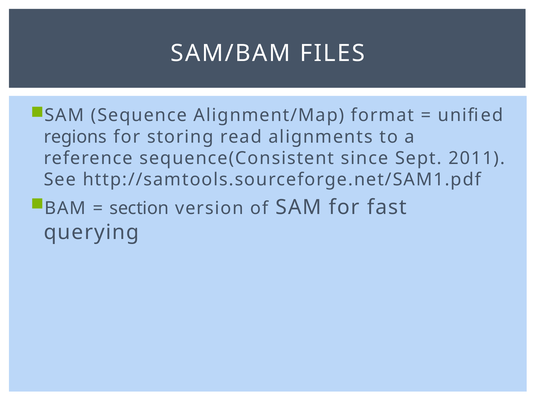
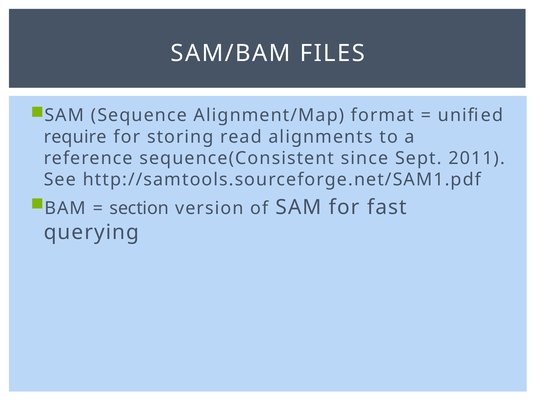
regions: regions -> require (75, 137)
